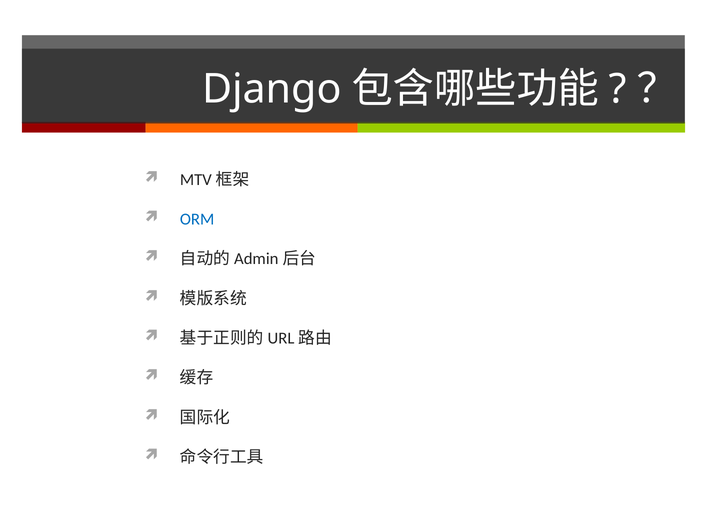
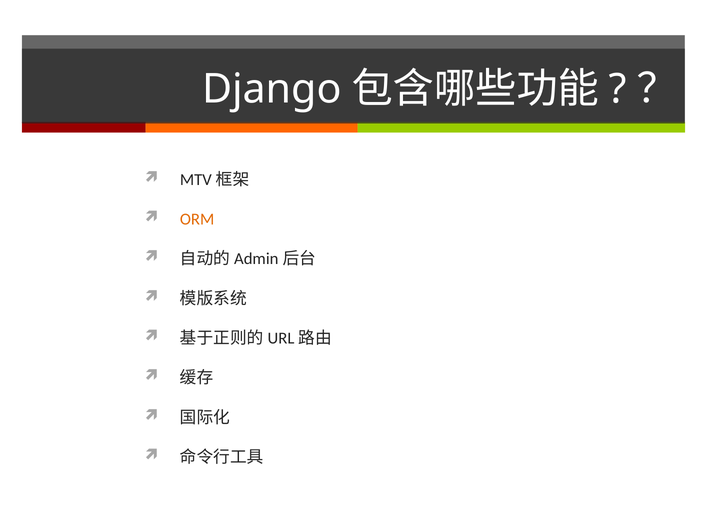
ORM colour: blue -> orange (197, 219)
